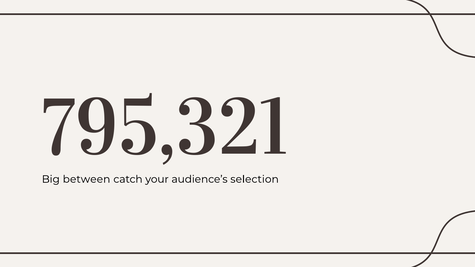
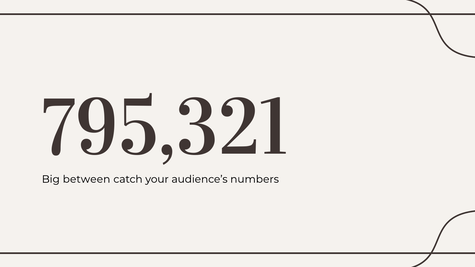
selection: selection -> numbers (255, 179)
